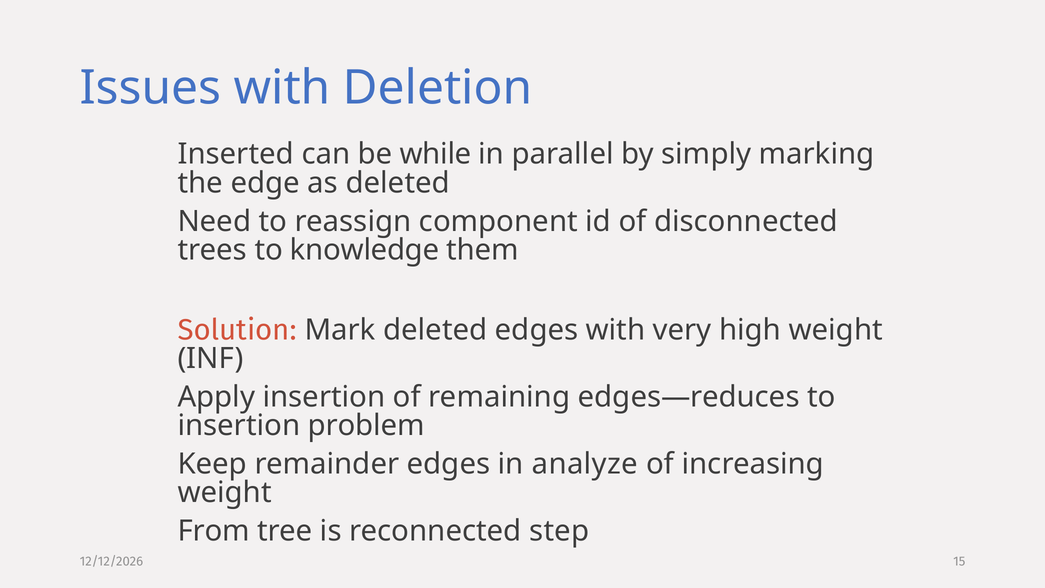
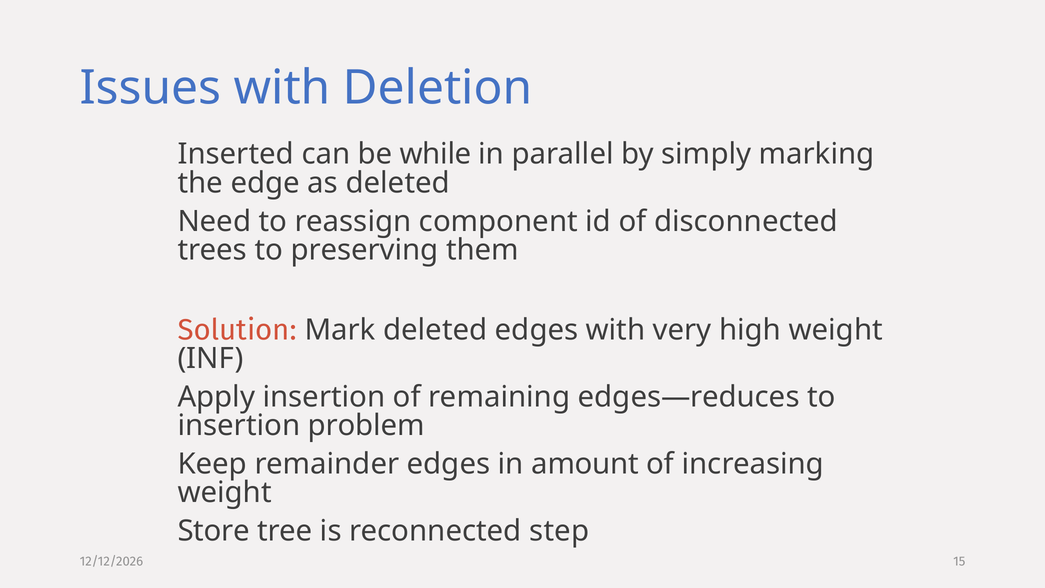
knowledge: knowledge -> preserving (365, 250)
analyze: analyze -> amount (585, 464)
From: From -> Store (214, 531)
